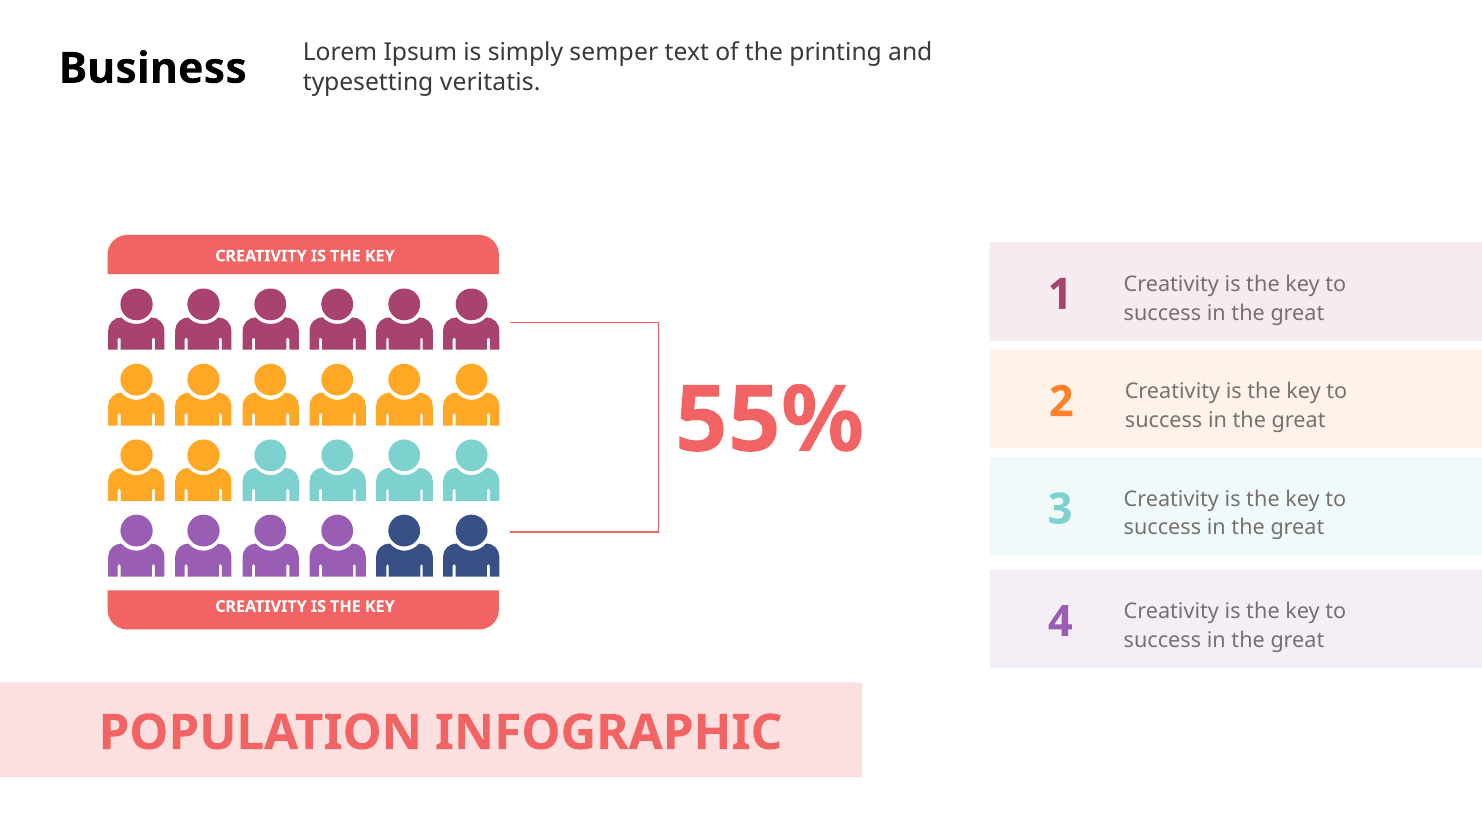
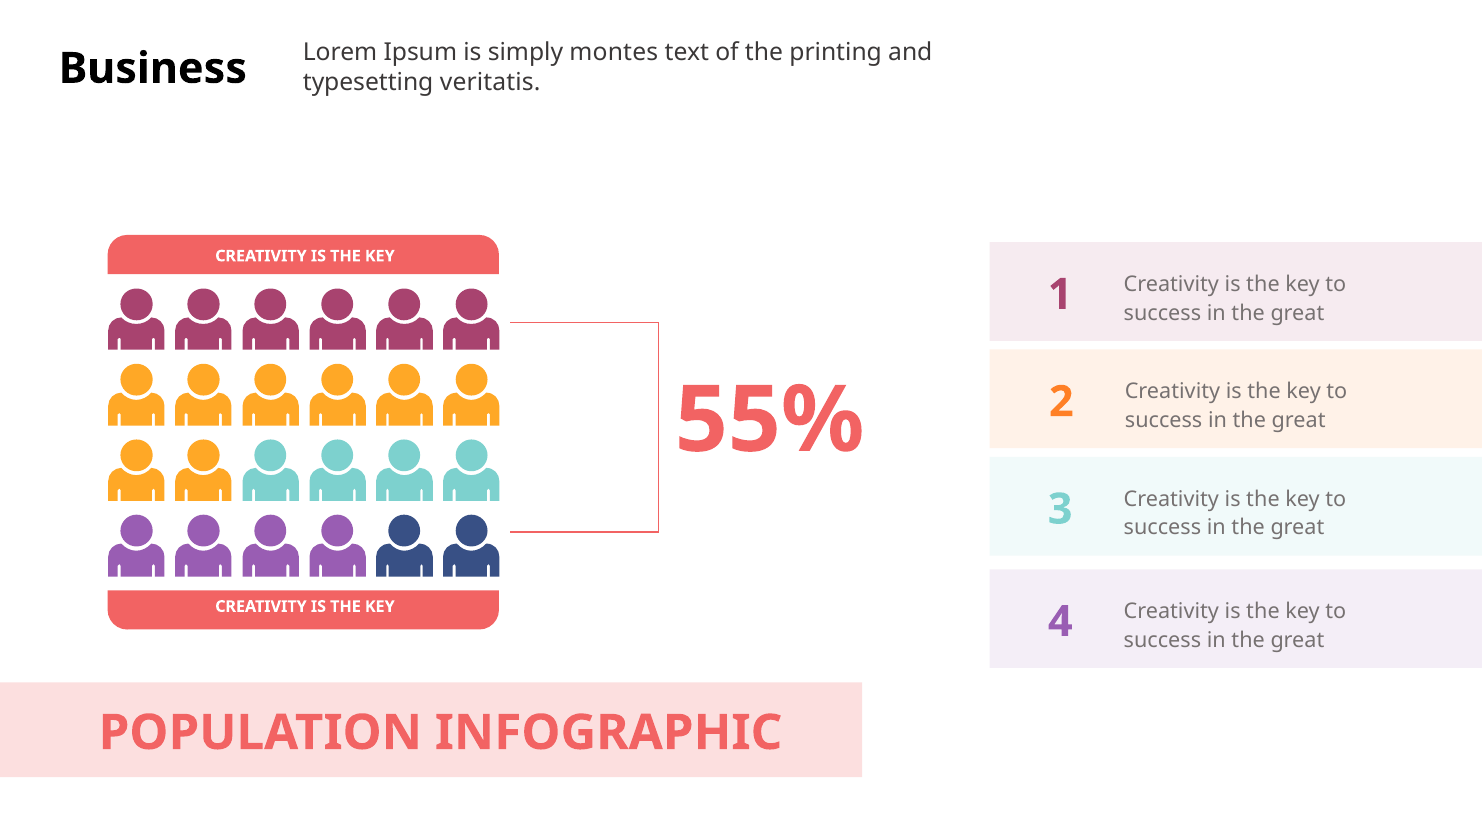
semper: semper -> montes (614, 52)
